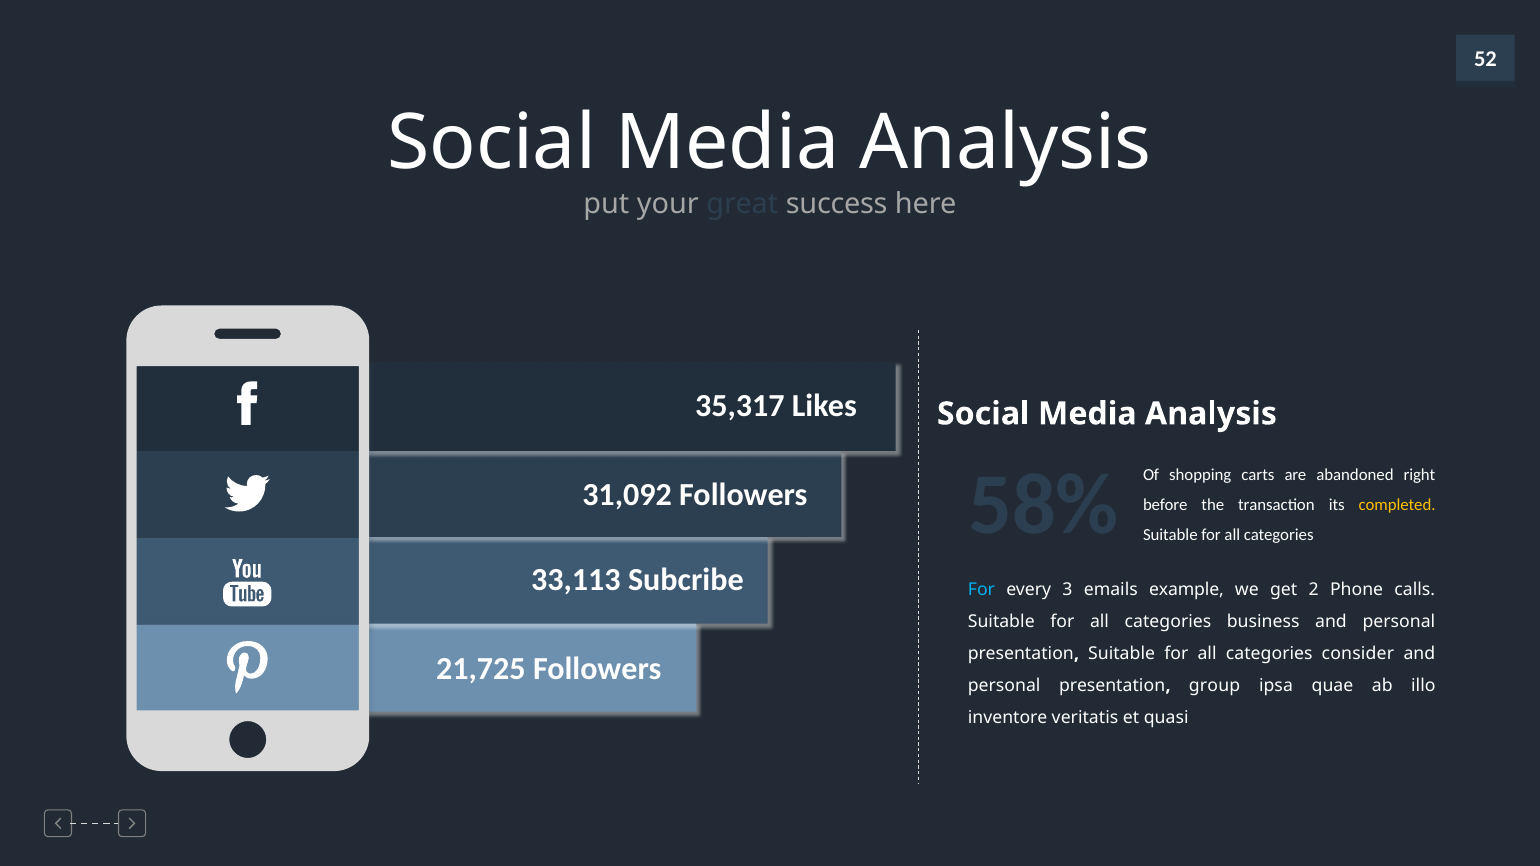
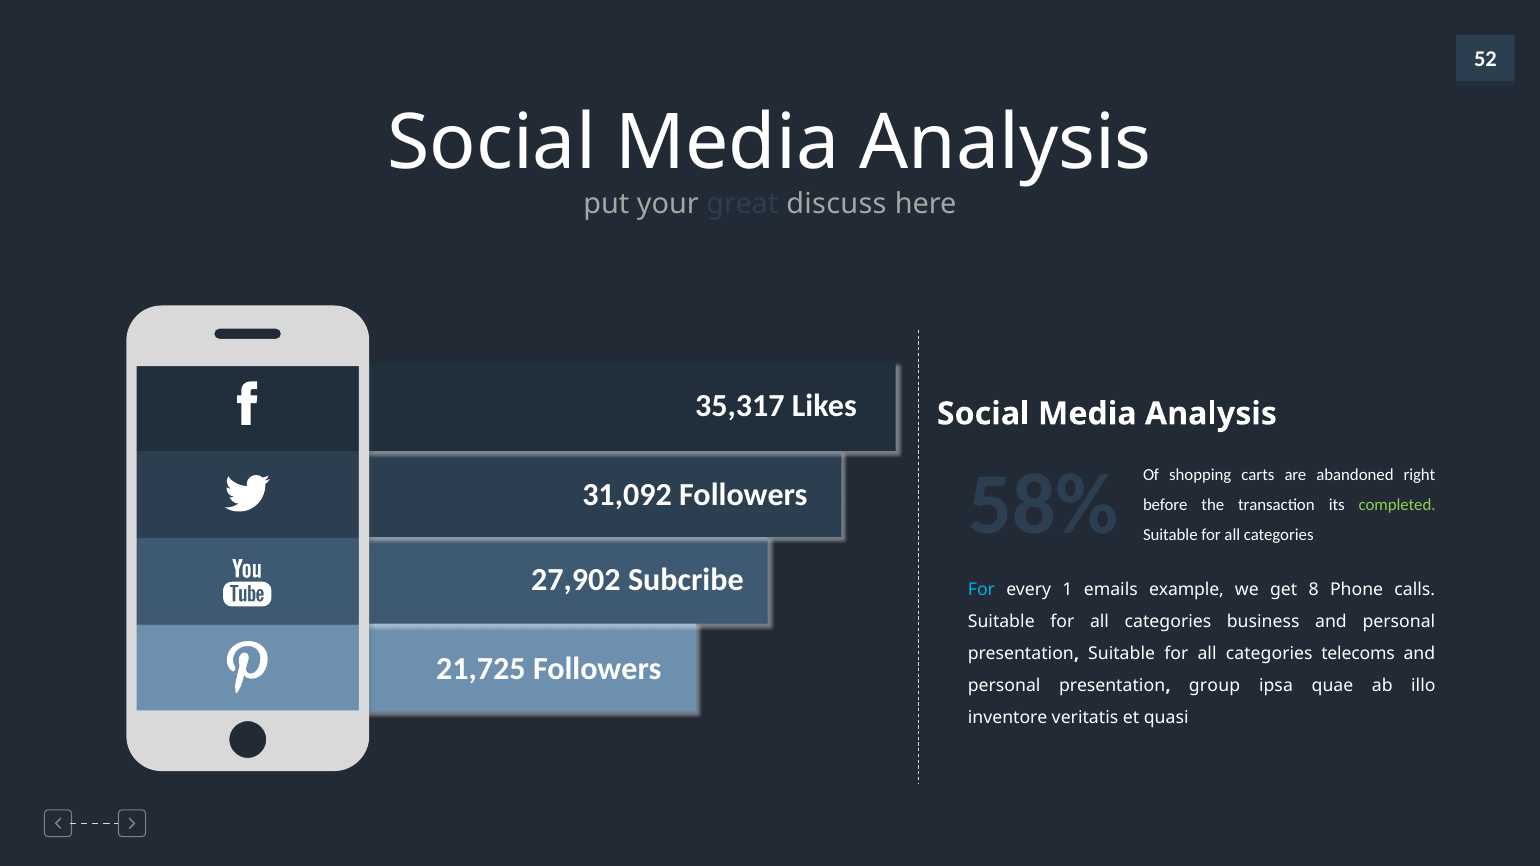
success: success -> discuss (836, 204)
completed colour: yellow -> light green (1397, 505)
33,113: 33,113 -> 27,902 (576, 580)
3: 3 -> 1 (1067, 590)
2: 2 -> 8 (1314, 590)
consider: consider -> telecoms (1358, 654)
